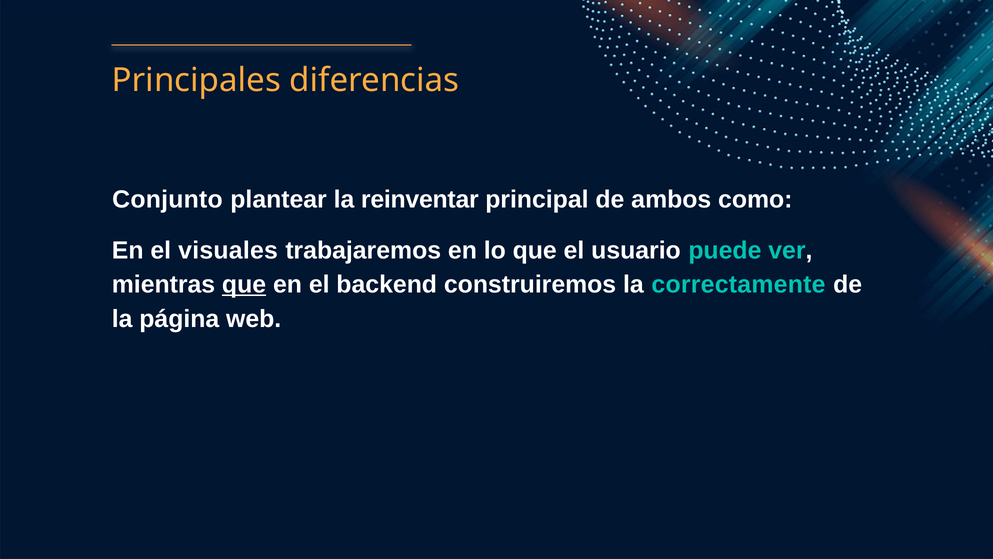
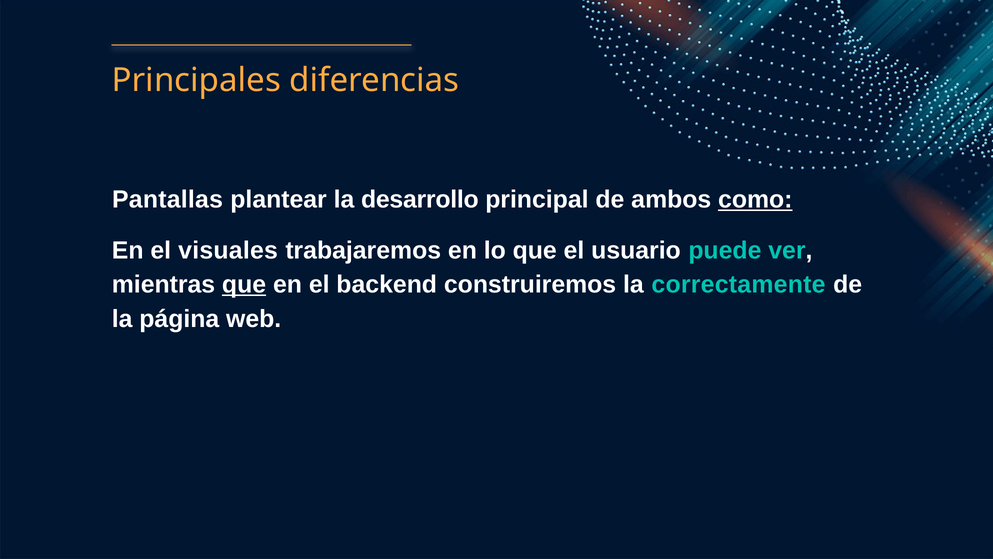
Conjunto: Conjunto -> Pantallas (168, 199)
reinventar: reinventar -> desarrollo (420, 199)
como underline: none -> present (755, 199)
